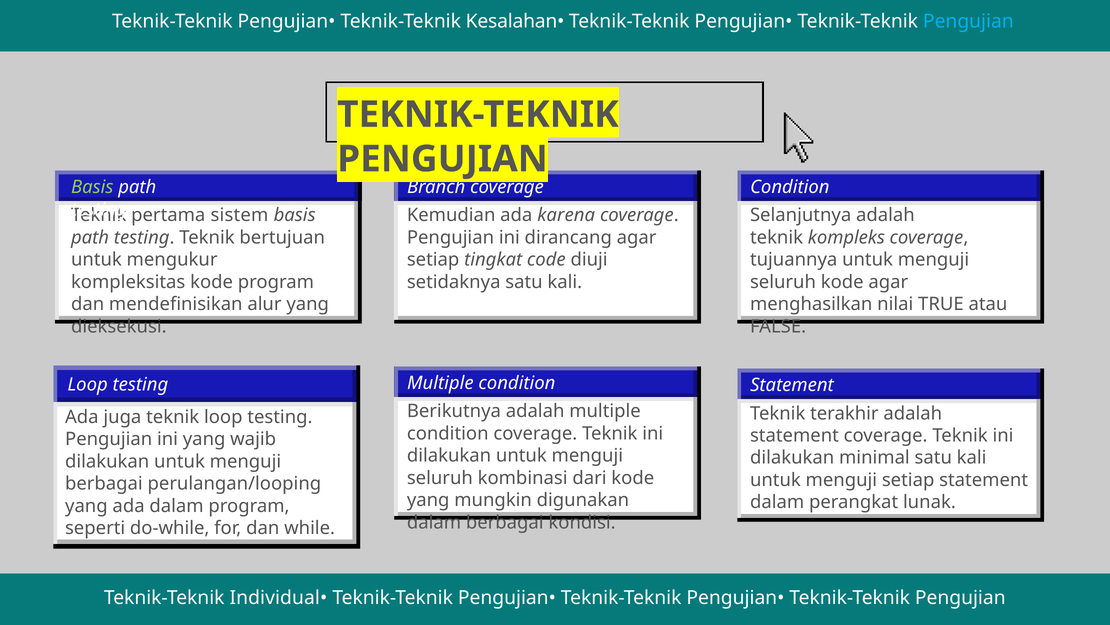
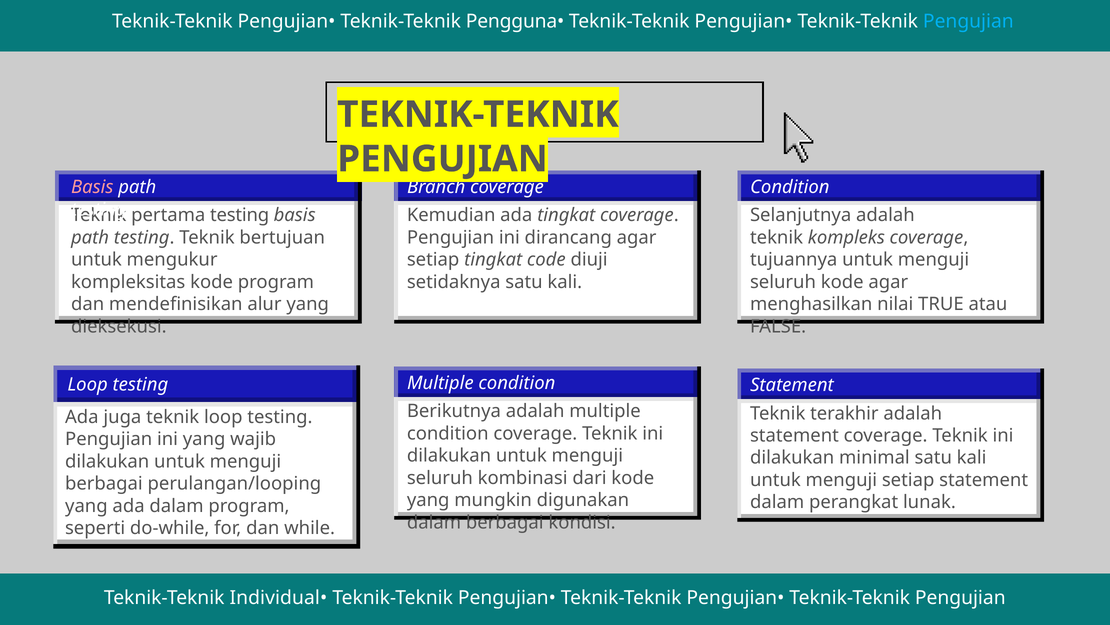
Kesalahan•: Kesalahan• -> Pengguna• (515, 21)
Basis colour: light green -> pink (92, 187)
pertama sistem: sistem -> testing (240, 215)
ada karena: karena -> tingkat (566, 215)
